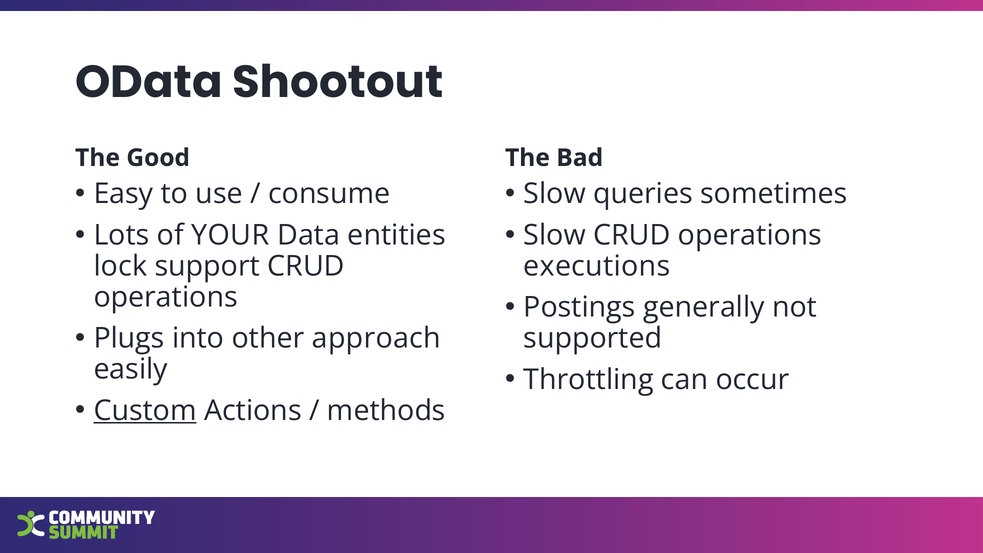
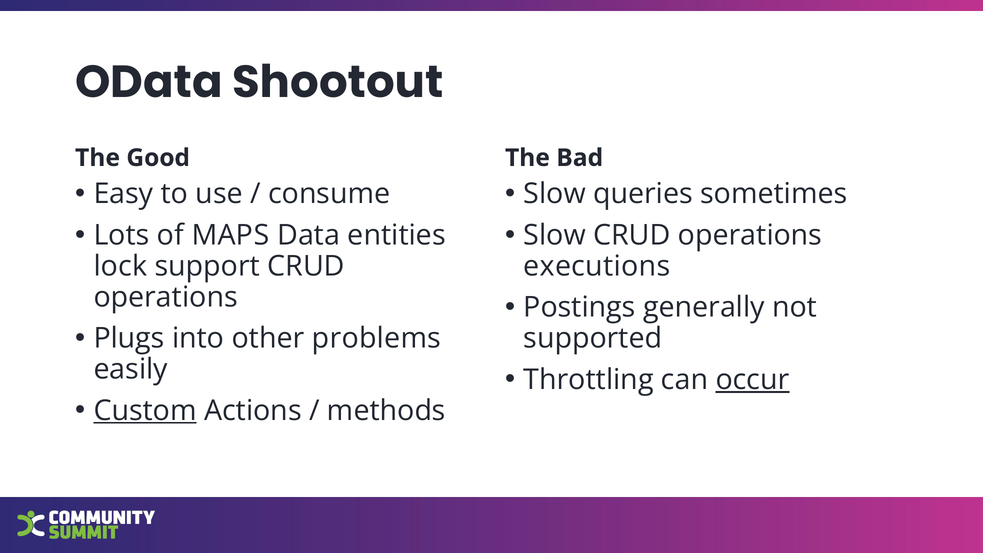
YOUR: YOUR -> MAPS (230, 235)
approach: approach -> problems (376, 338)
occur underline: none -> present (752, 380)
